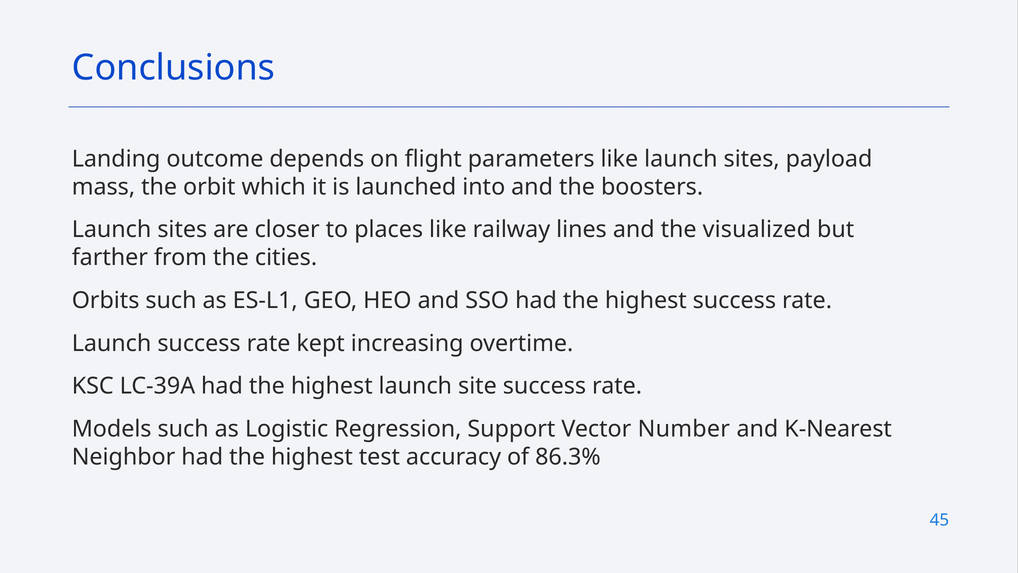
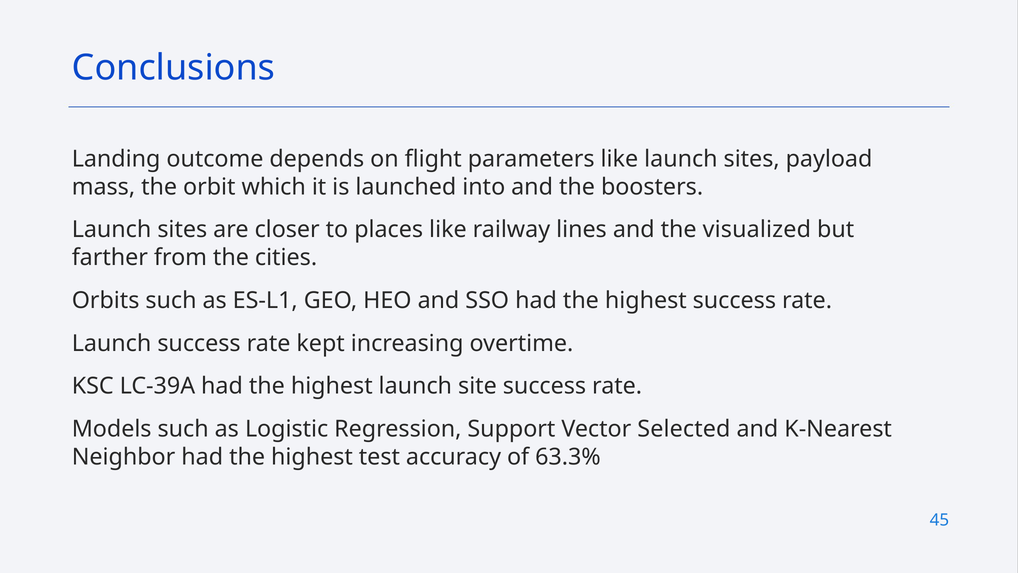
Number: Number -> Selected (684, 429)
86.3%: 86.3% -> 63.3% (568, 457)
